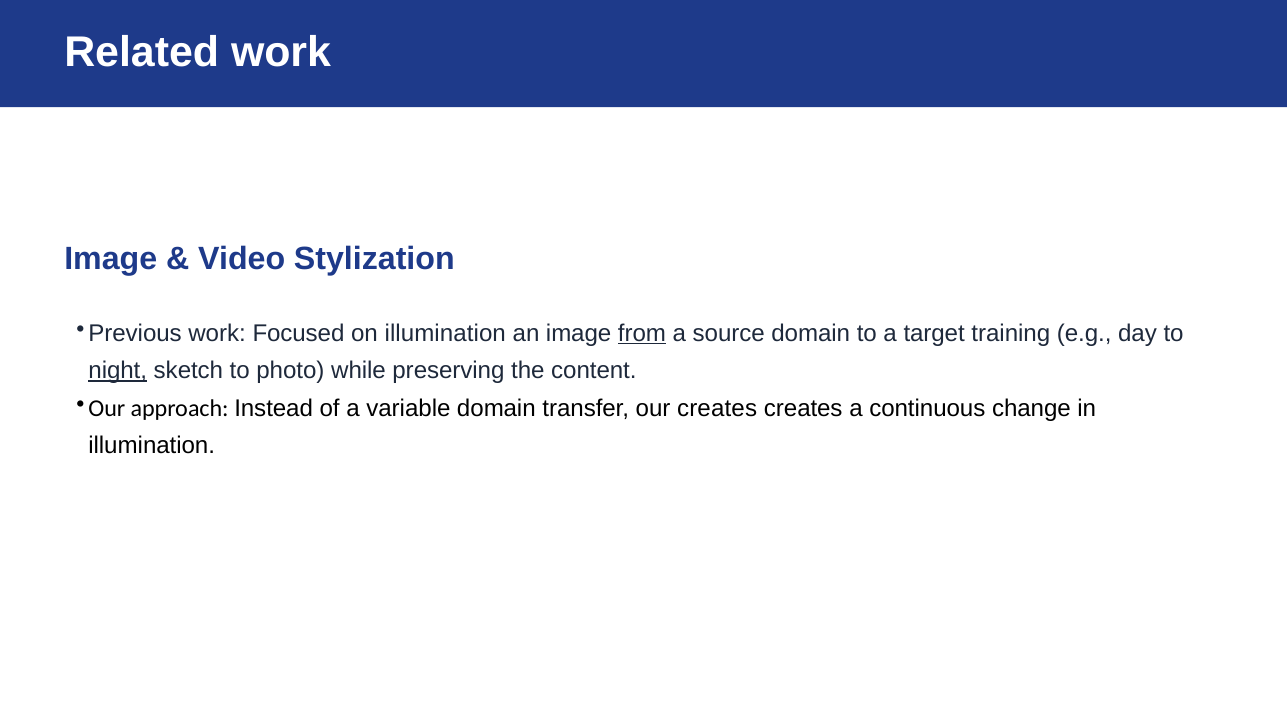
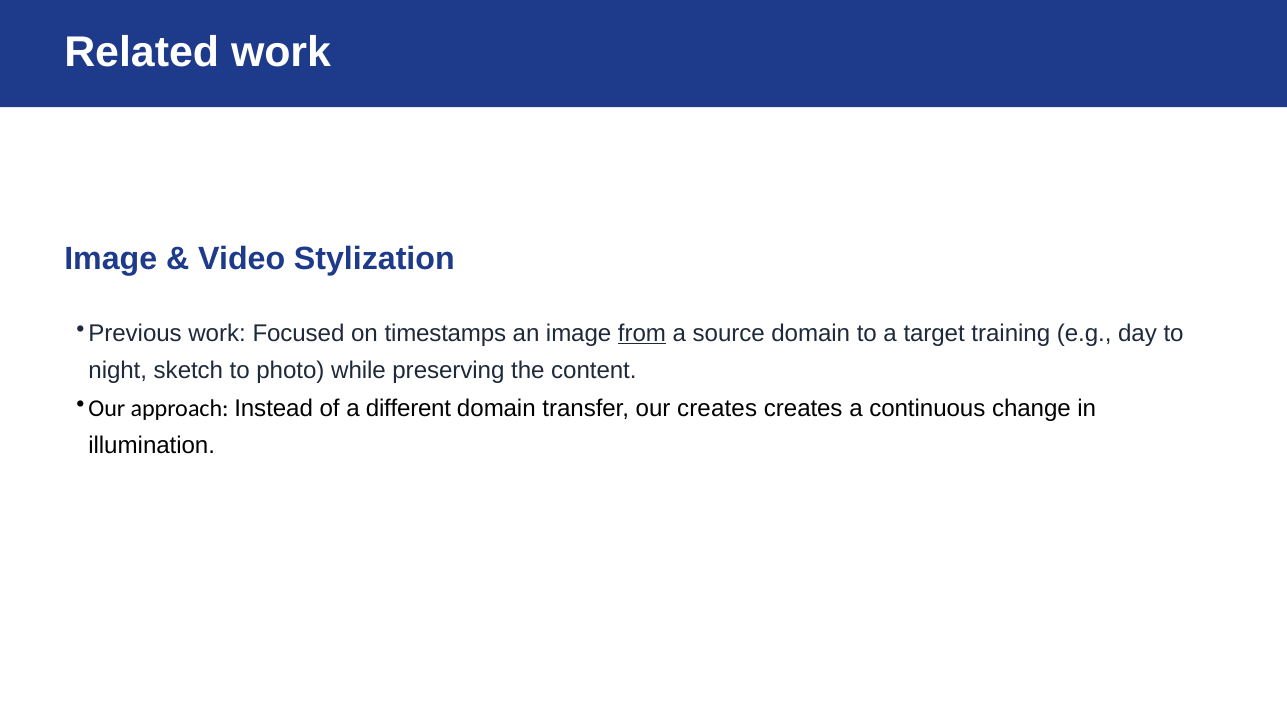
on illumination: illumination -> timestamps (445, 333)
night underline: present -> none (118, 371)
variable: variable -> different (408, 408)
